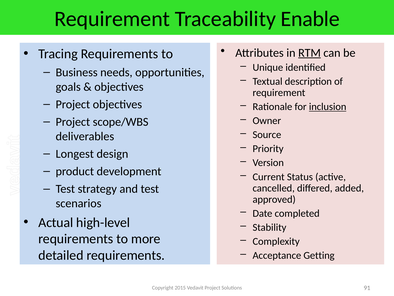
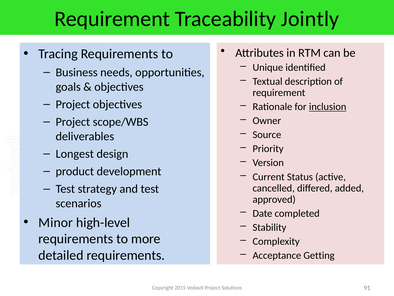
Enable: Enable -> Jointly (310, 19)
RTM underline: present -> none (309, 53)
Actual: Actual -> Minor (56, 222)
